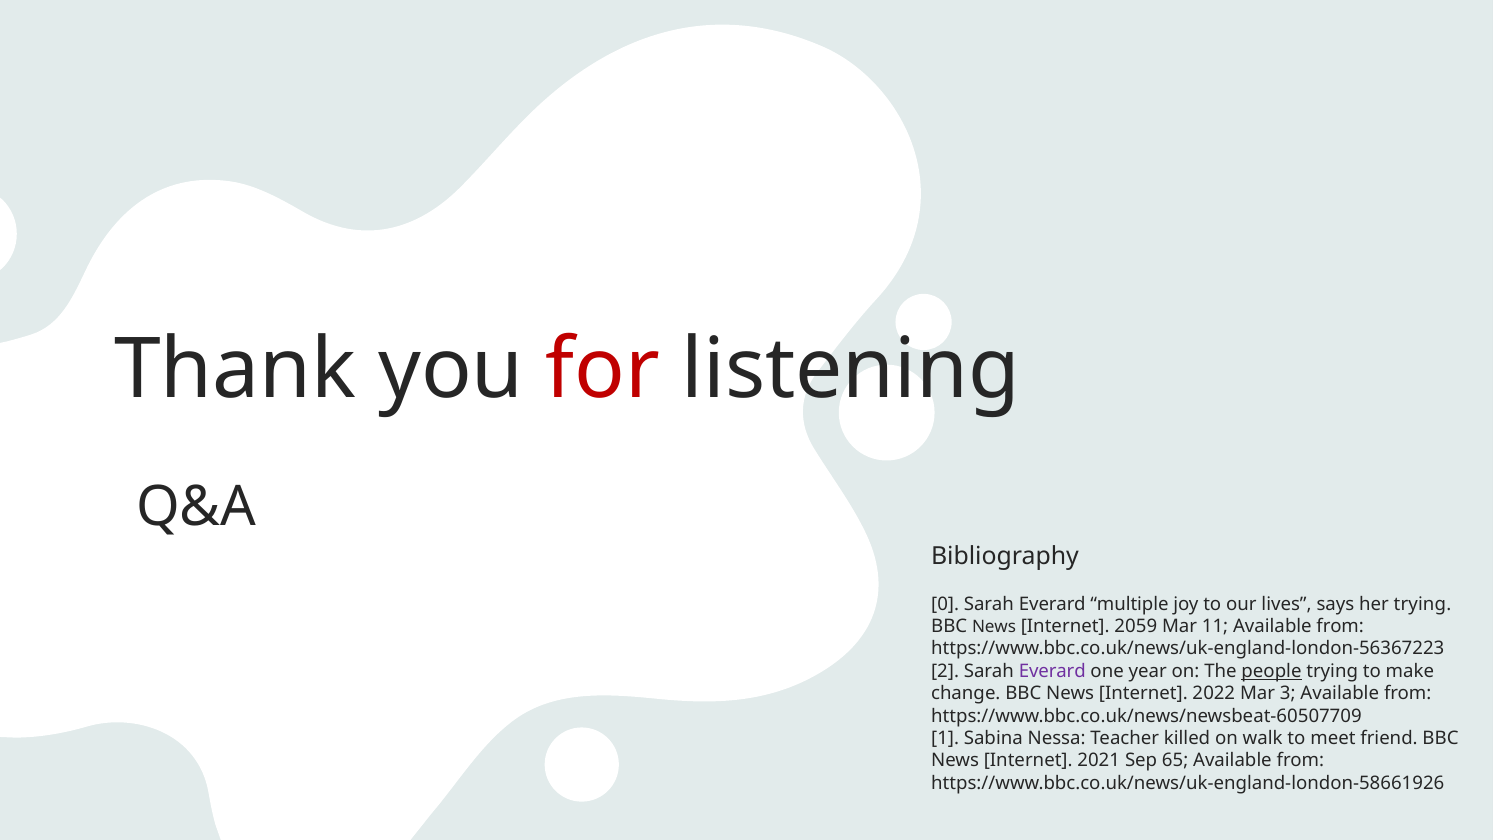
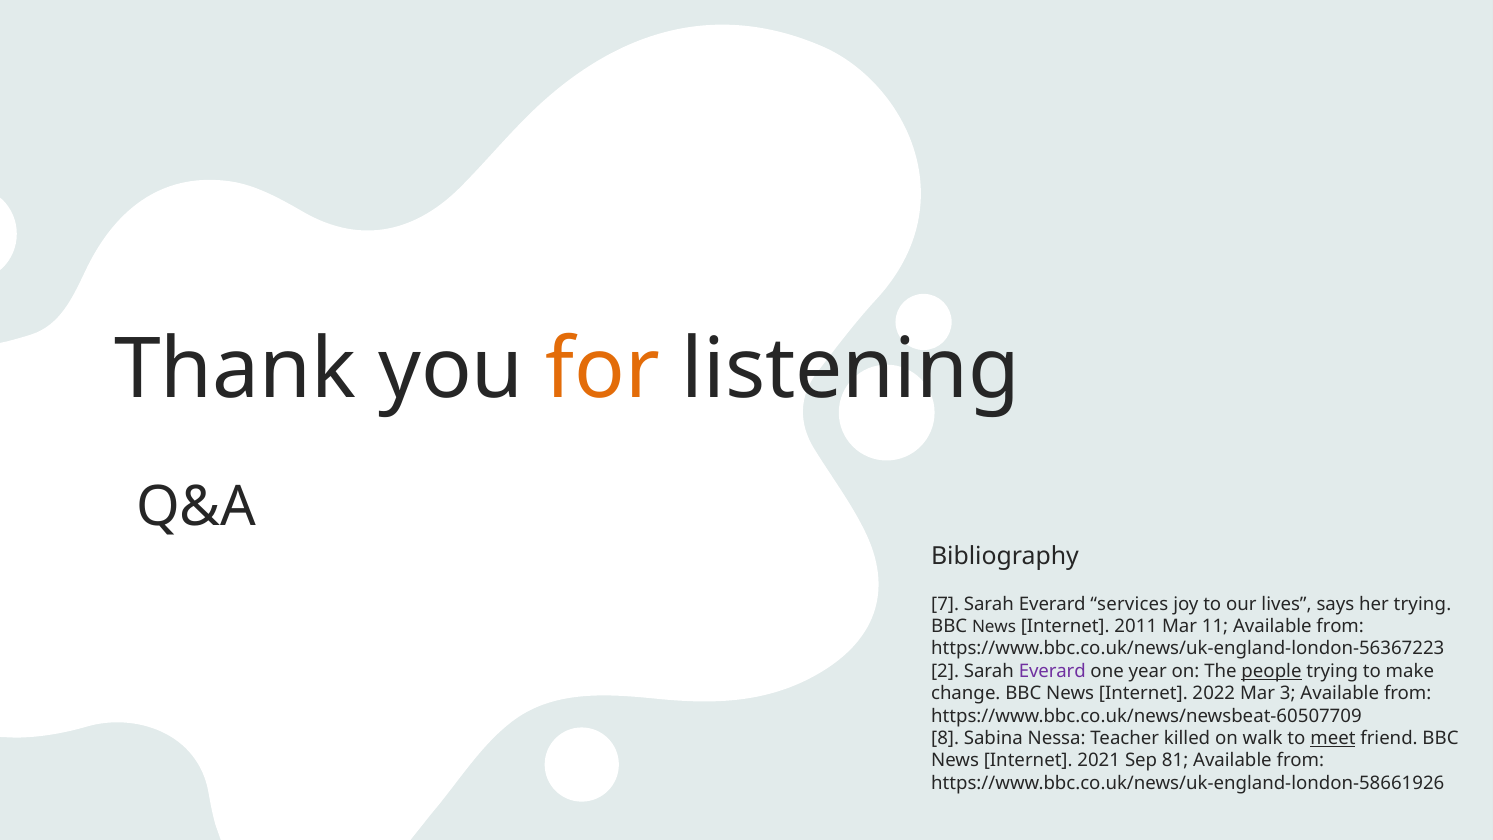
for colour: red -> orange (603, 370)
0: 0 -> 7 (945, 604)
multiple: multiple -> services (1129, 604)
2059: 2059 -> 2011 (1136, 626)
1: 1 -> 8 (945, 738)
meet underline: none -> present (1333, 738)
65: 65 -> 81 (1175, 761)
